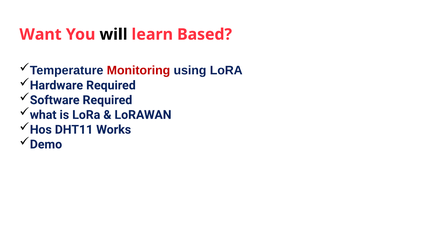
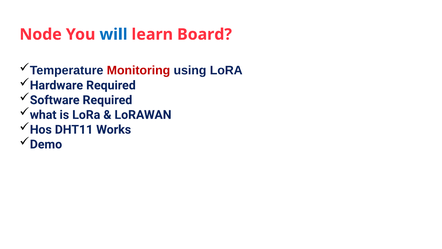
Want: Want -> Node (41, 34)
will colour: black -> blue (113, 34)
Based: Based -> Board (205, 34)
